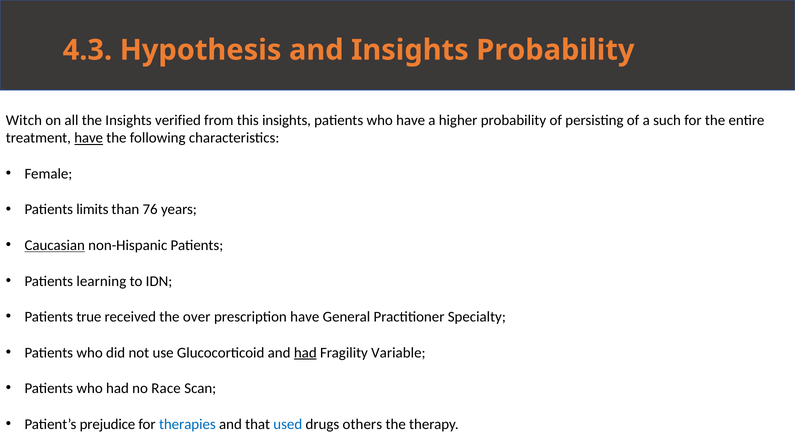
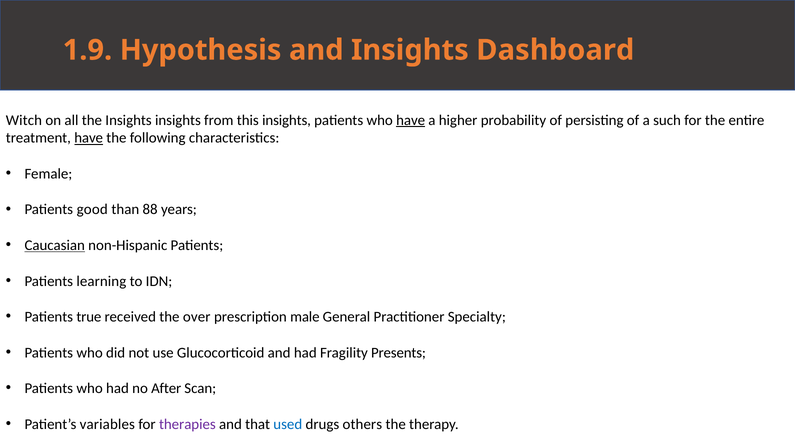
4.3: 4.3 -> 1.9 (87, 50)
Insights Probability: Probability -> Dashboard (555, 50)
Insights verified: verified -> insights (178, 120)
have underline: none -> present (411, 120)
limits: limits -> good (92, 210)
76: 76 -> 88 (150, 210)
prescription have: have -> male (305, 317)
had underline: present -> none (305, 353)
Variable: Variable -> Presents (399, 353)
Race: Race -> After (166, 389)
prejudice: prejudice -> variables (107, 424)
therapies colour: blue -> purple (187, 424)
